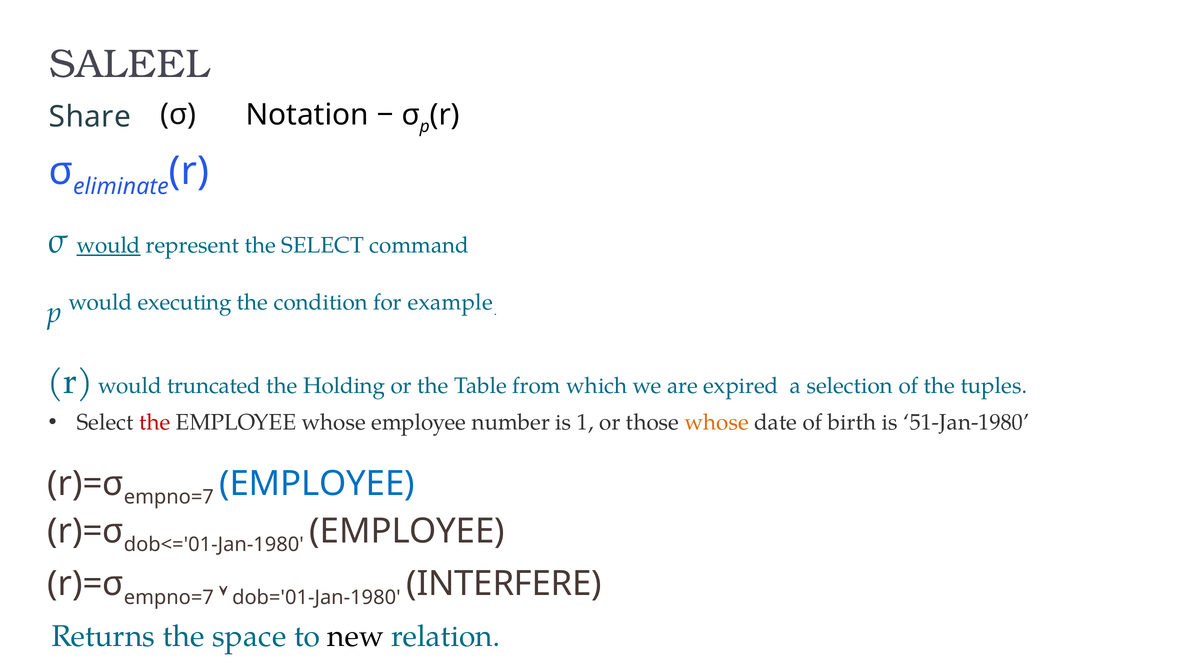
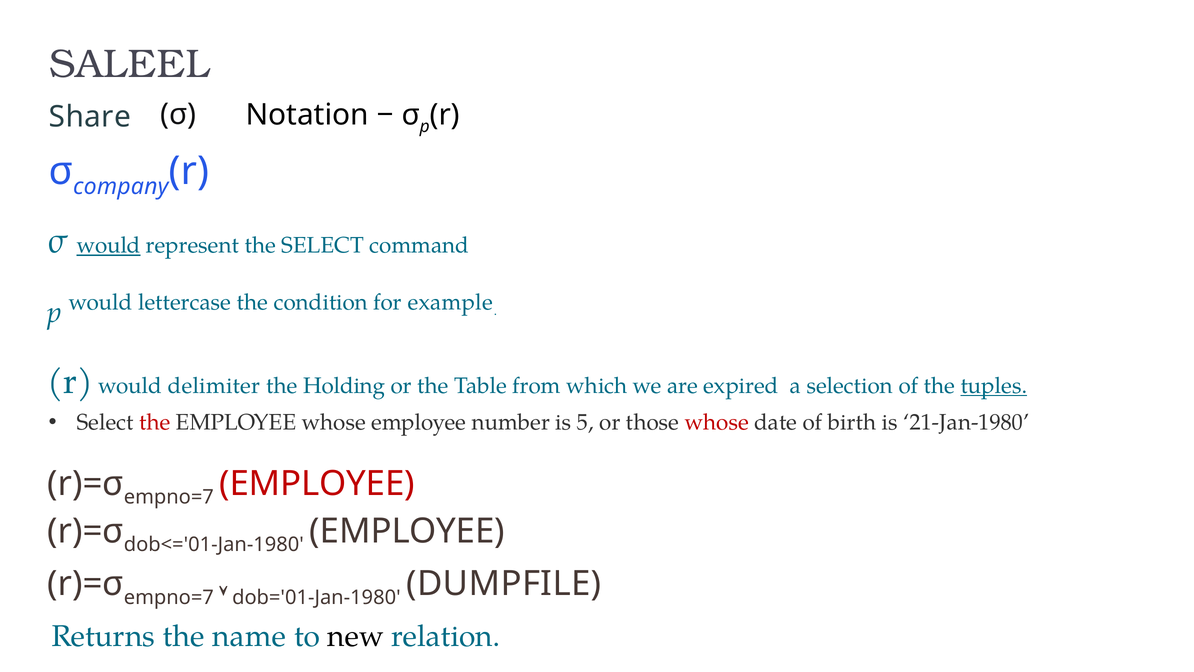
eliminate: eliminate -> company (121, 186)
executing: executing -> lettercase (185, 302)
truncated: truncated -> delimiter (214, 386)
tuples underline: none -> present (994, 386)
1: 1 -> 5 (585, 422)
whose colour: orange -> red (717, 422)
51-Jan-1980: 51-Jan-1980 -> 21-Jan-1980 (966, 422)
EMPLOYEE colour: blue -> red (317, 483)
INTERFERE: INTERFERE -> DUMPFILE (504, 583)
space: space -> name (249, 636)
